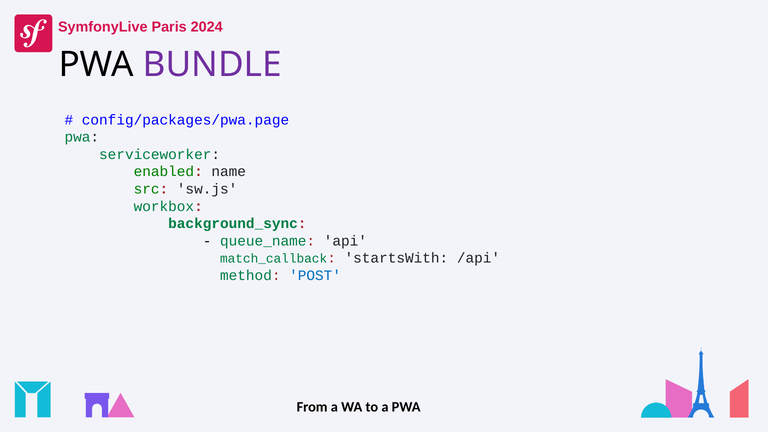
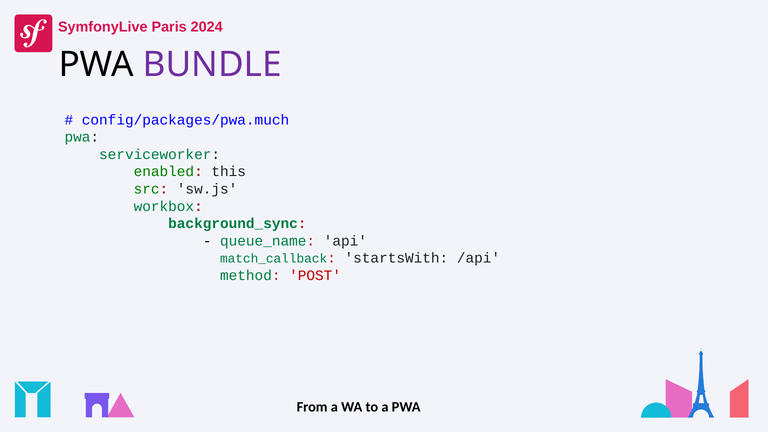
config/packages/pwa.page: config/packages/pwa.page -> config/packages/pwa.much (185, 120)
name: name -> this (229, 172)
POST colour: blue -> red (315, 275)
